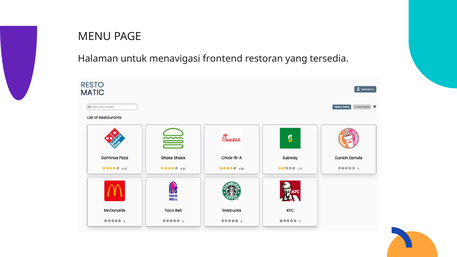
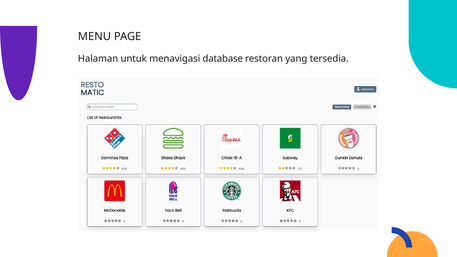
frontend: frontend -> database (223, 59)
